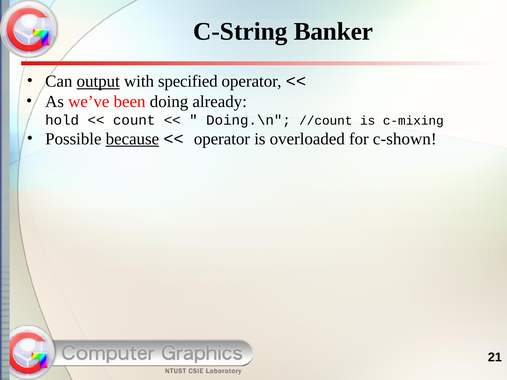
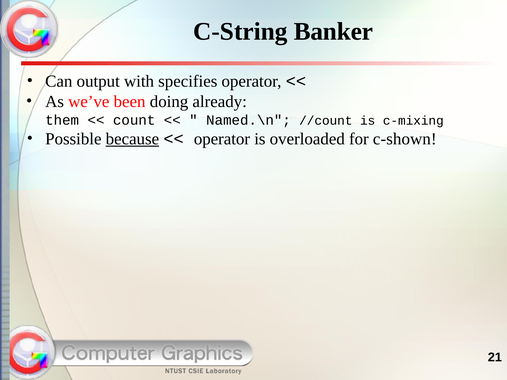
output underline: present -> none (98, 81)
specified: specified -> specifies (188, 81)
hold: hold -> them (62, 120)
Doing.\n: Doing.\n -> Named.\n (248, 120)
